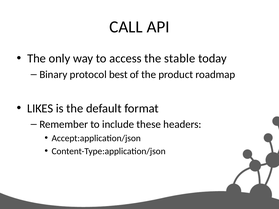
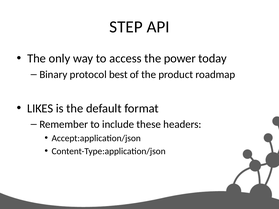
CALL: CALL -> STEP (126, 27)
stable: stable -> power (180, 59)
